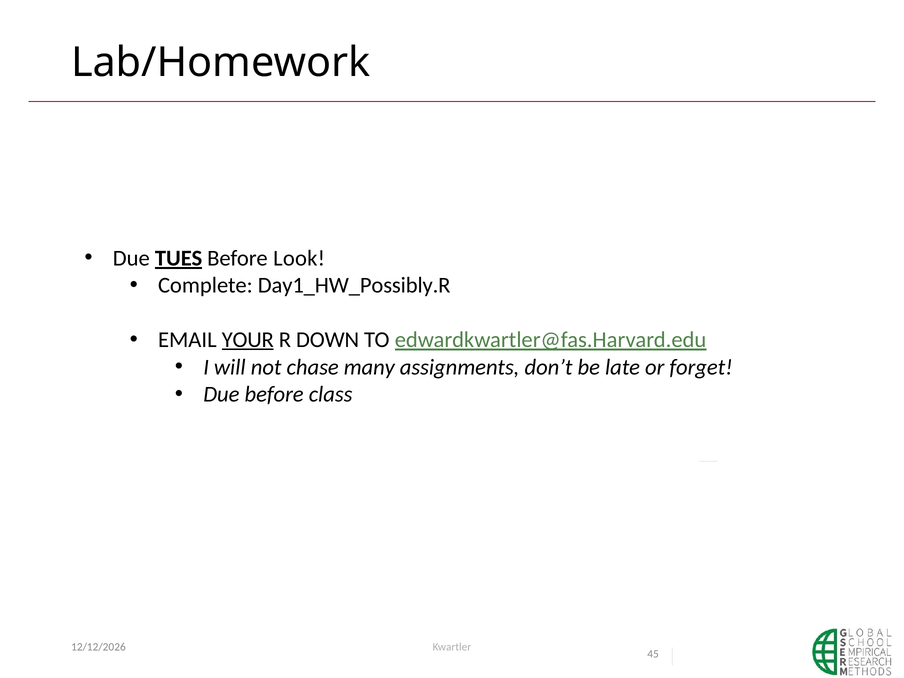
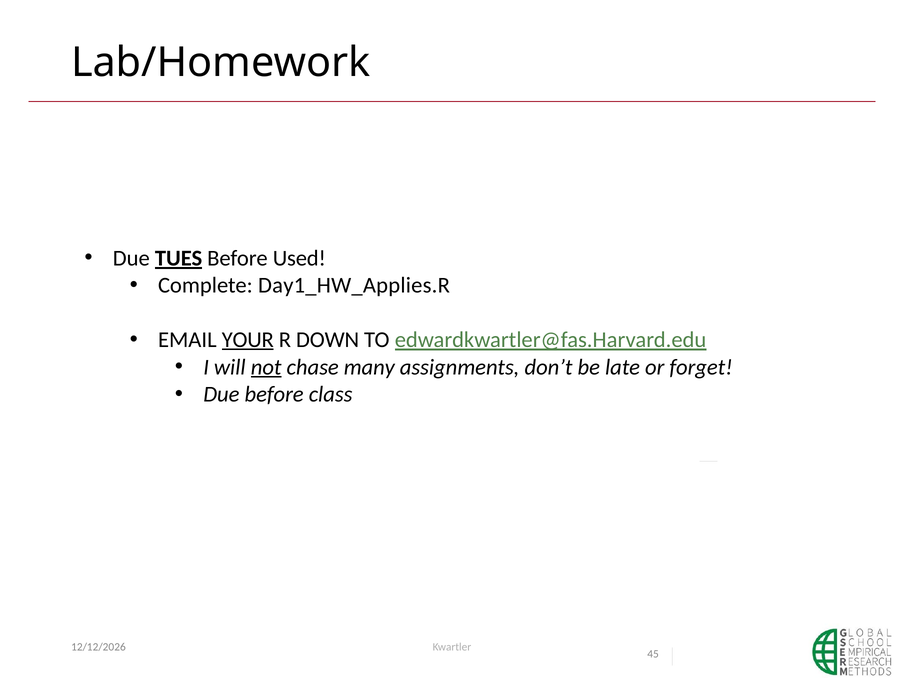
Look: Look -> Used (299, 258)
Day1_HW_Possibly.R: Day1_HW_Possibly.R -> Day1_HW_Applies.R (354, 285)
not underline: none -> present (266, 367)
